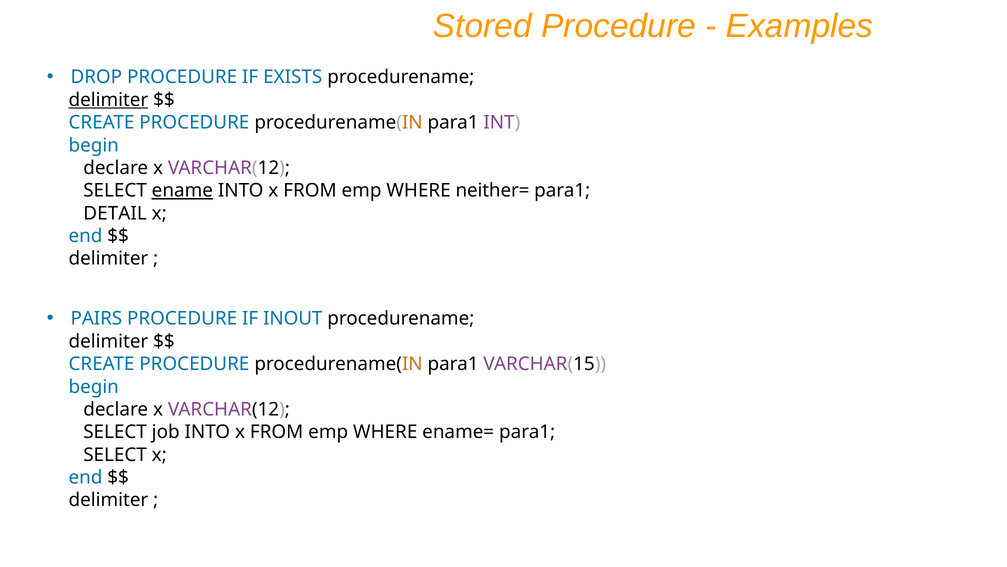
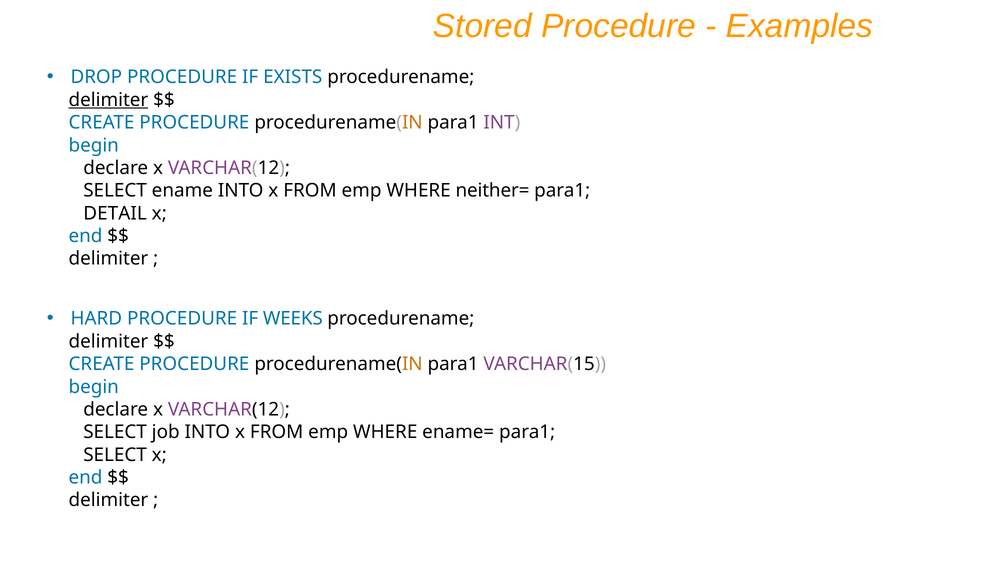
ename underline: present -> none (182, 190)
PAIRS: PAIRS -> HARD (96, 318)
INOUT: INOUT -> WEEKS (293, 318)
